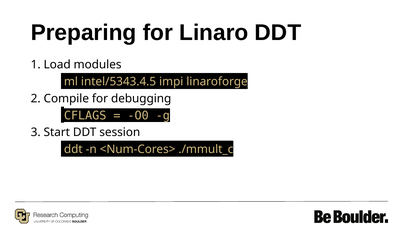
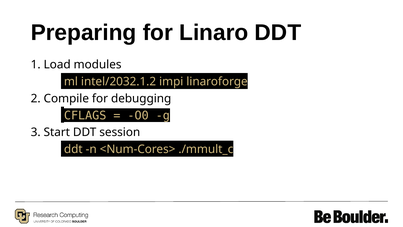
intel/5343.4.5: intel/5343.4.5 -> intel/2032.1.2 (119, 82)
